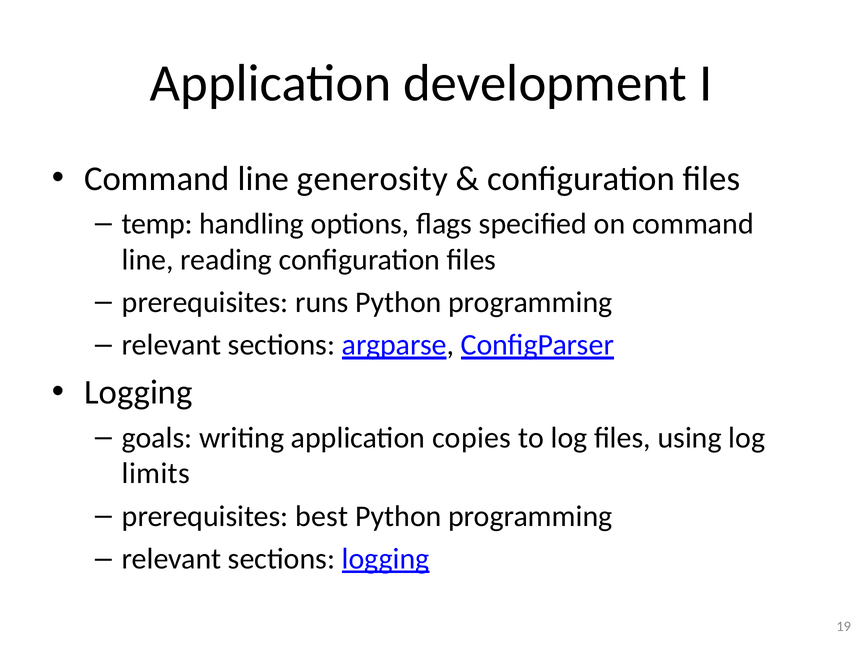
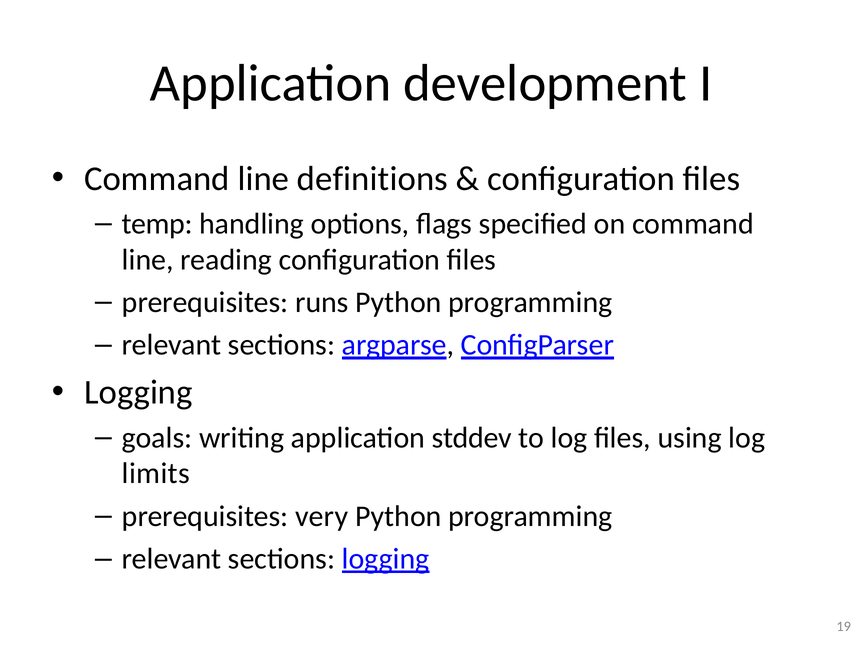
generosity: generosity -> definitions (372, 179)
copies: copies -> stddev (472, 438)
best: best -> very (322, 516)
